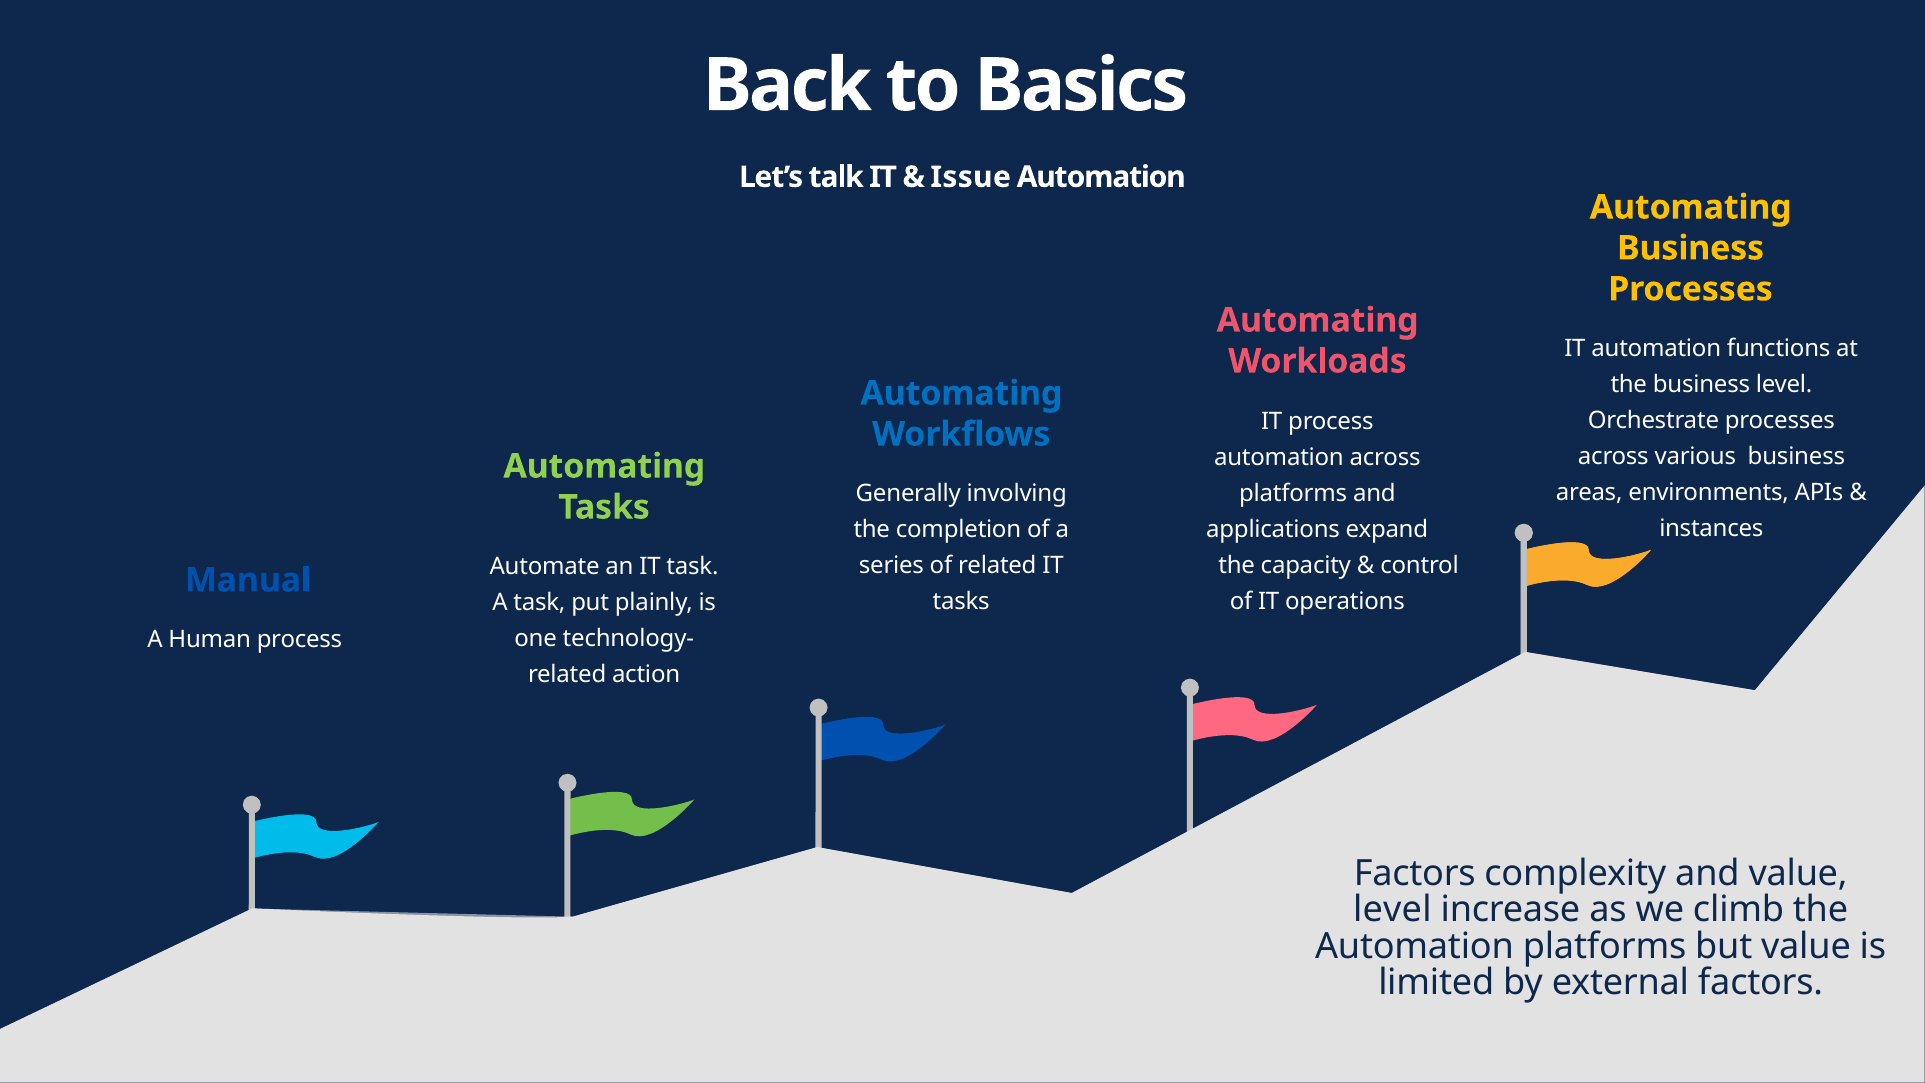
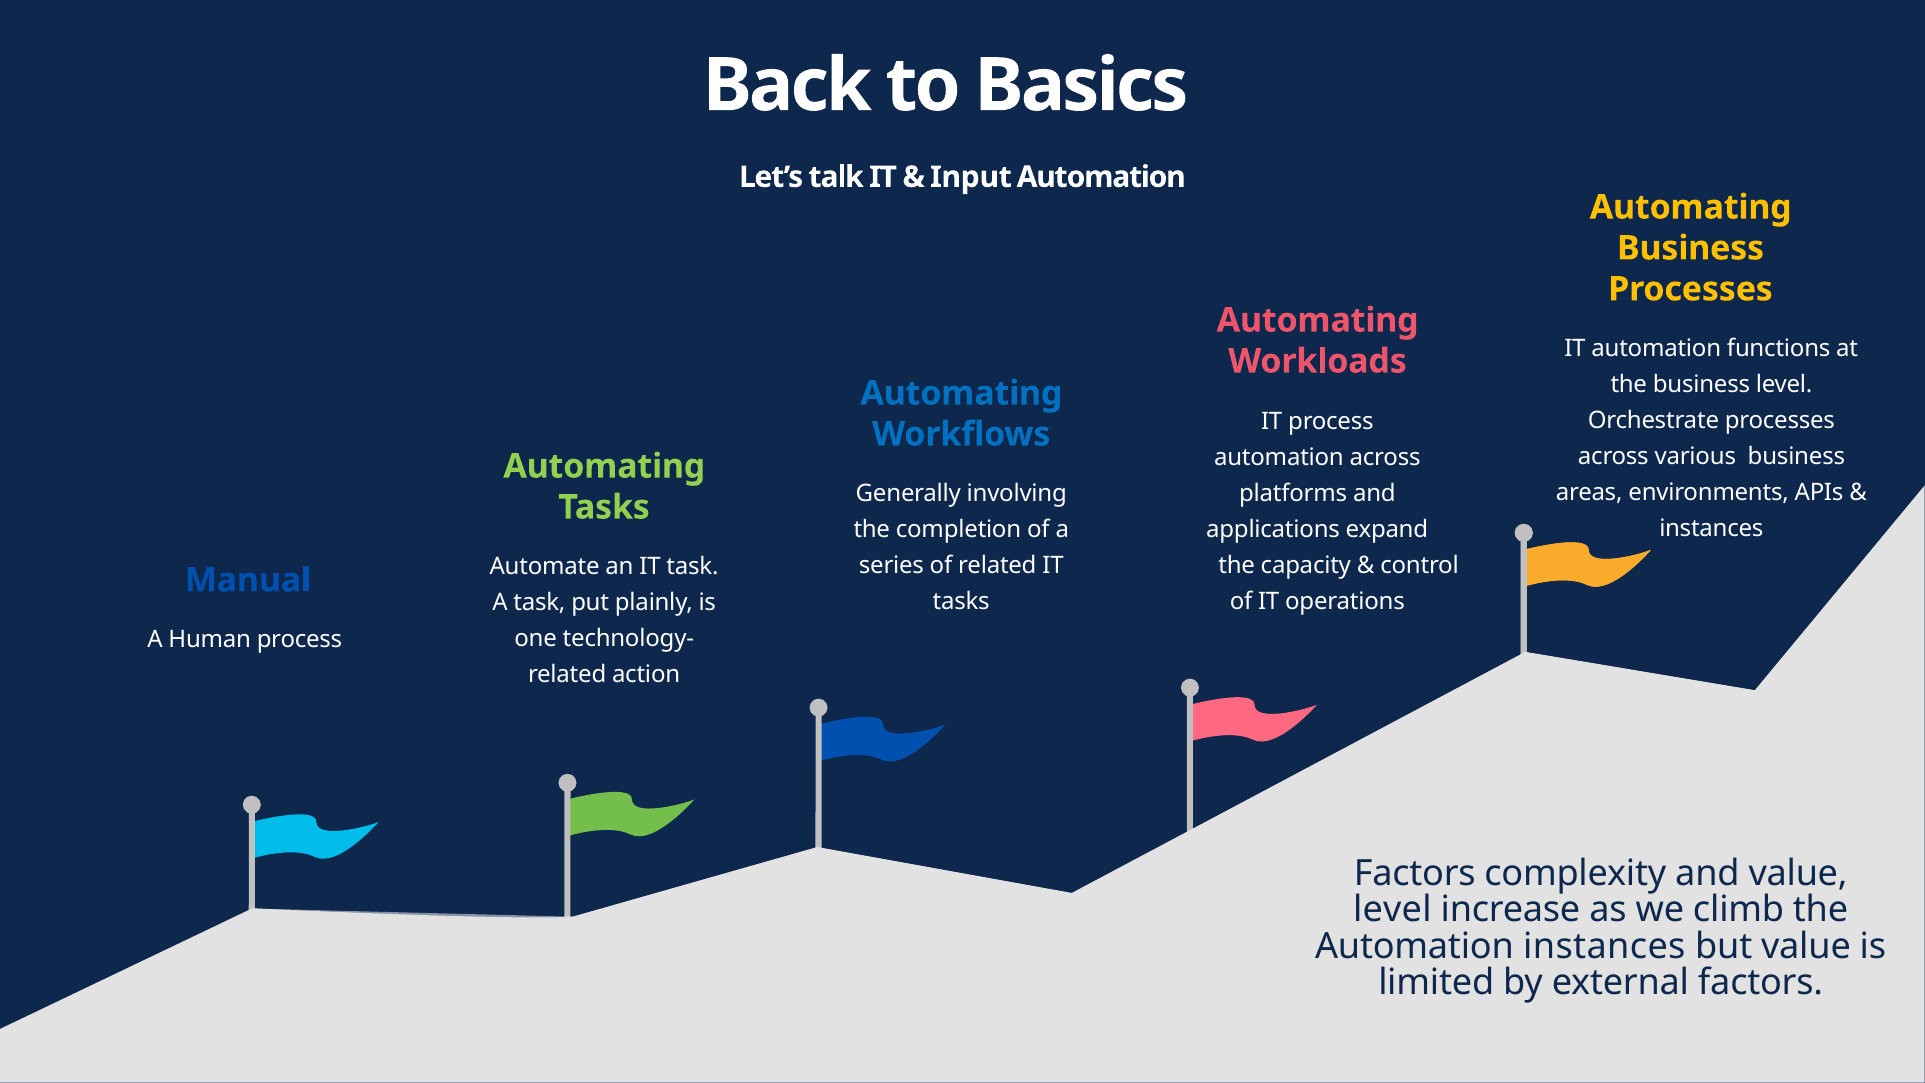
Issue: Issue -> Input (971, 177)
Automation platforms: platforms -> instances (1604, 946)
